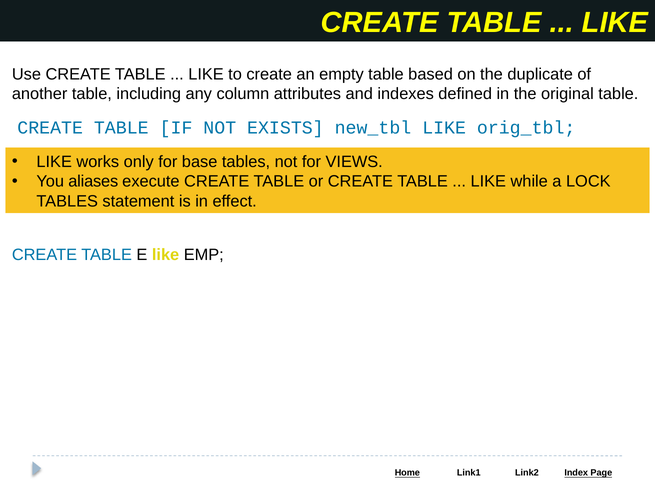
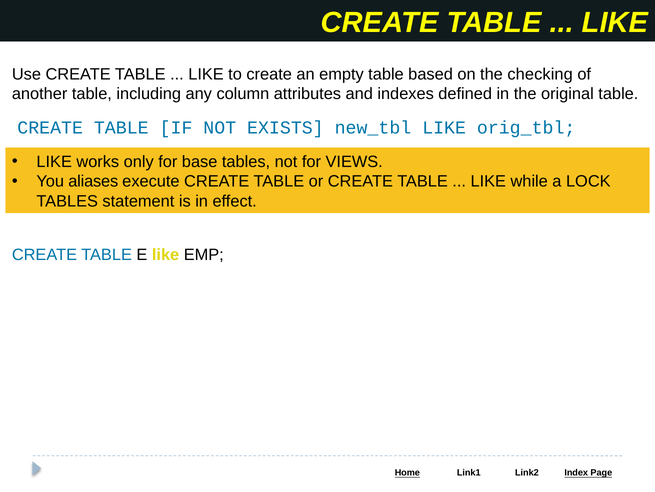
duplicate: duplicate -> checking (540, 74)
